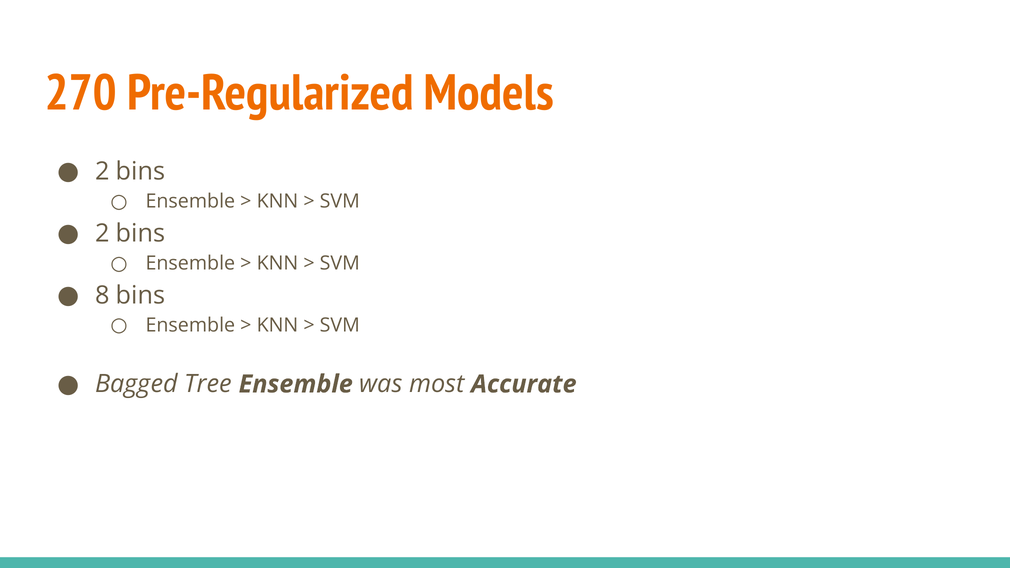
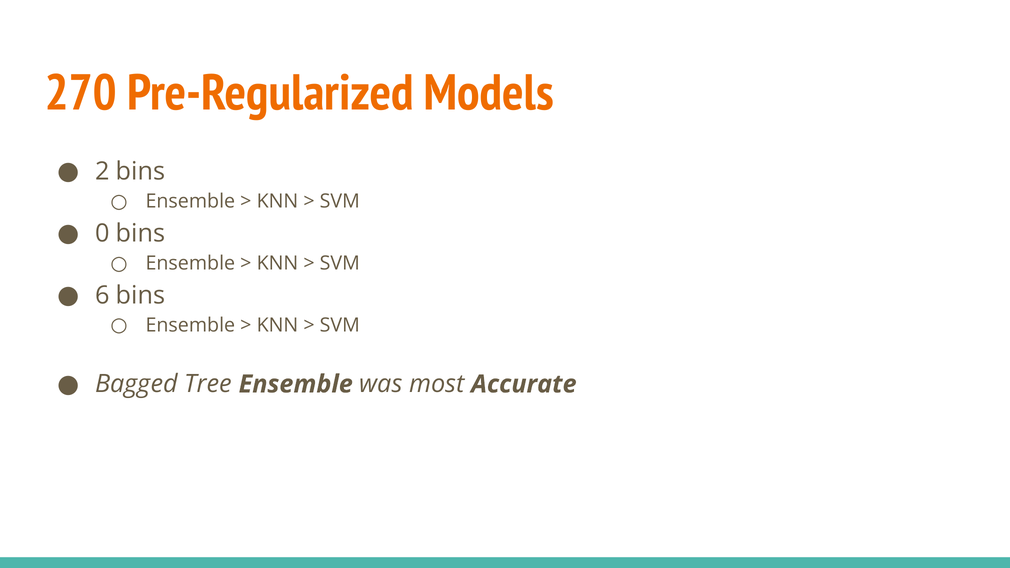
2: 2 -> 0 (102, 233)
8: 8 -> 6 (102, 295)
